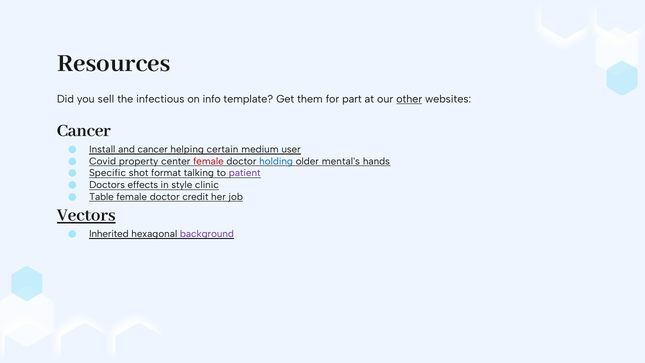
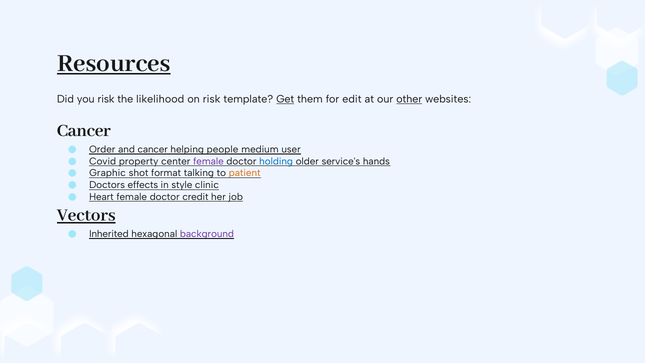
Resources underline: none -> present (114, 62)
you sell: sell -> risk (106, 99)
infectious: infectious -> likelihood (160, 99)
on info: info -> risk (212, 99)
Get underline: none -> present (285, 99)
part: part -> edit (352, 99)
Install: Install -> Order (102, 149)
certain: certain -> people (223, 149)
female colour: red -> purple (208, 161)
mental's: mental's -> service's (341, 161)
Specific: Specific -> Graphic (108, 173)
patient colour: purple -> orange (245, 173)
Table: Table -> Heart (101, 197)
